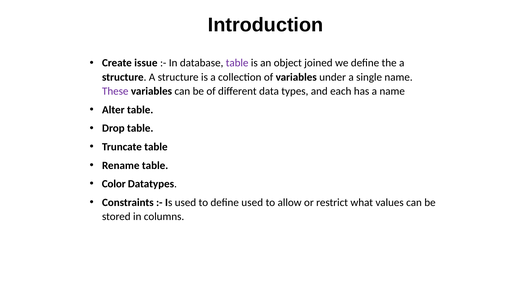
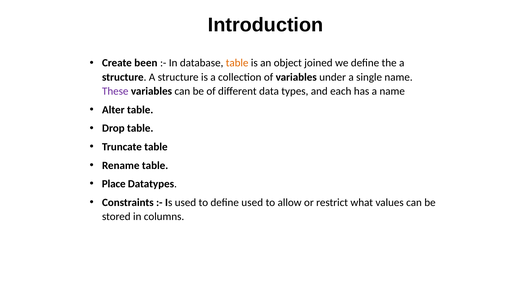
issue: issue -> been (146, 63)
table colour: purple -> orange (237, 63)
Color: Color -> Place (114, 184)
